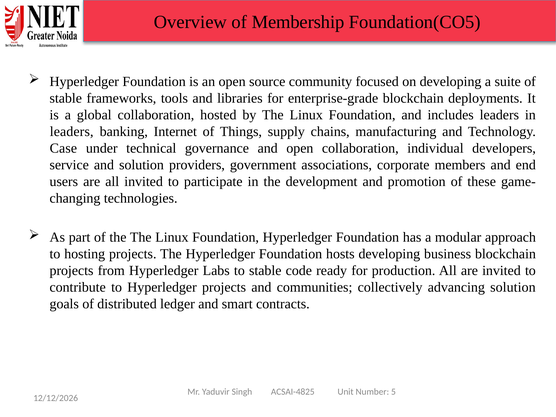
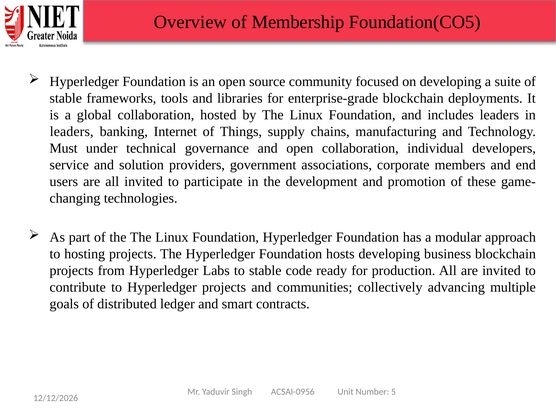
Case: Case -> Must (64, 148)
advancing solution: solution -> multiple (513, 287)
ACSAI-4825: ACSAI-4825 -> ACSAI-0956 (293, 392)
